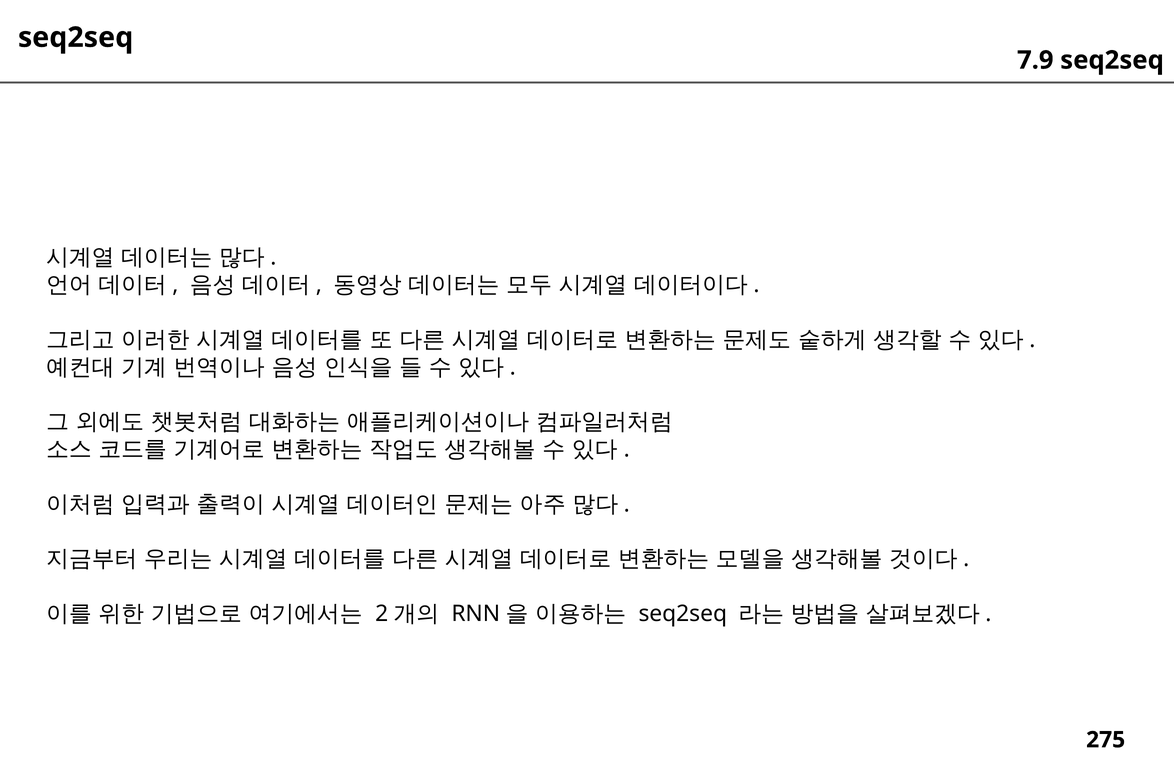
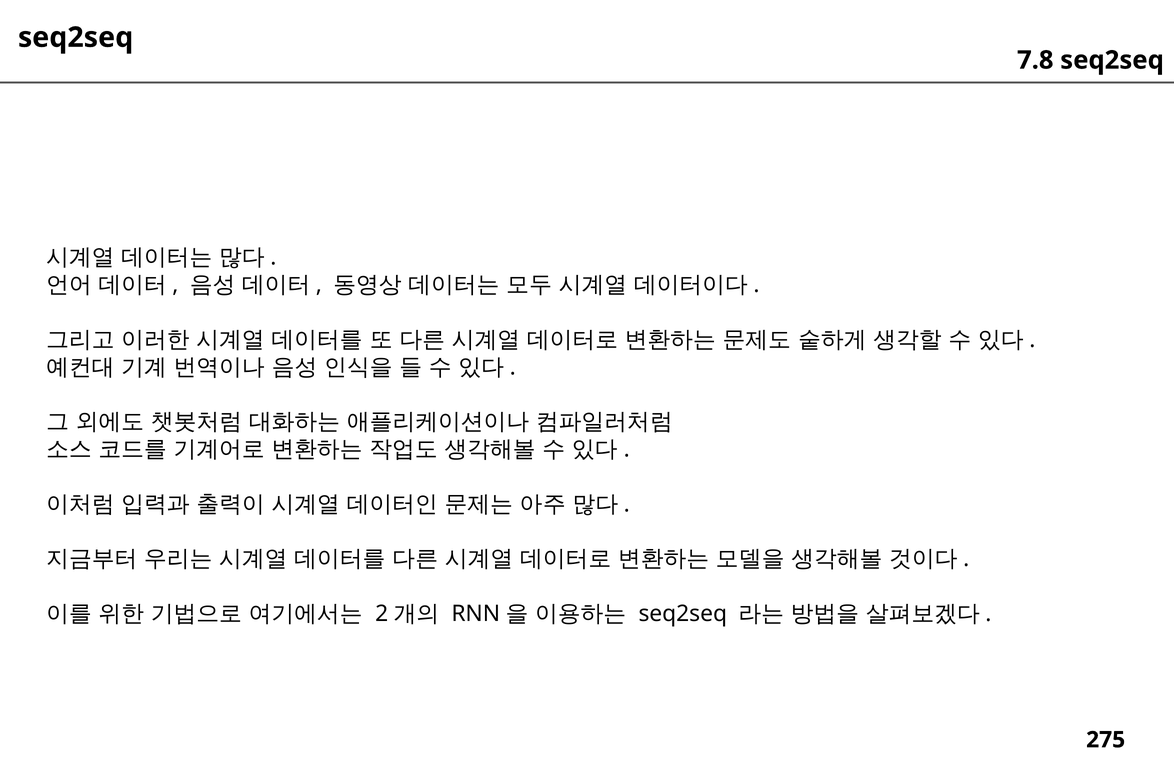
7.9: 7.9 -> 7.8 (1035, 60)
